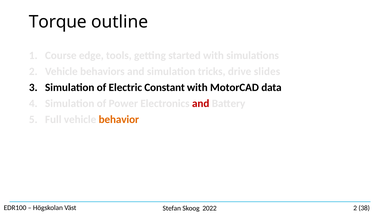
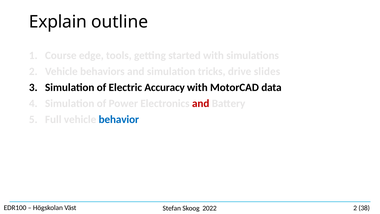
Torque: Torque -> Explain (58, 22)
Constant: Constant -> Accuracy (165, 87)
behavior colour: orange -> blue (119, 119)
